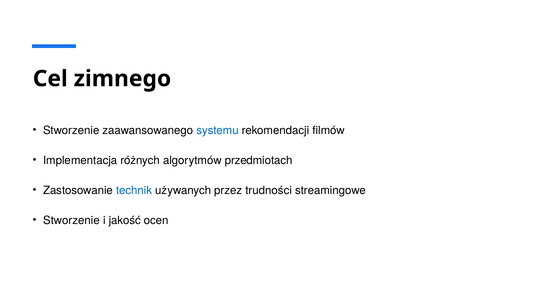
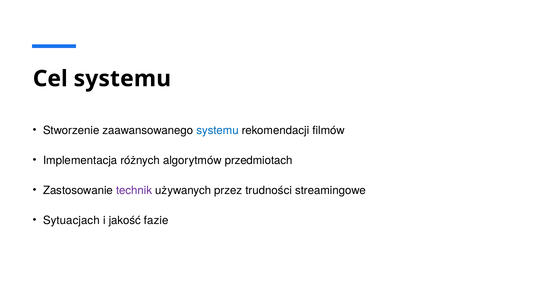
Cel zimnego: zimnego -> systemu (122, 79)
technik colour: blue -> purple (134, 191)
Stworzenie: Stworzenie -> Sytuacjach (71, 221)
ocen: ocen -> fazie (156, 221)
